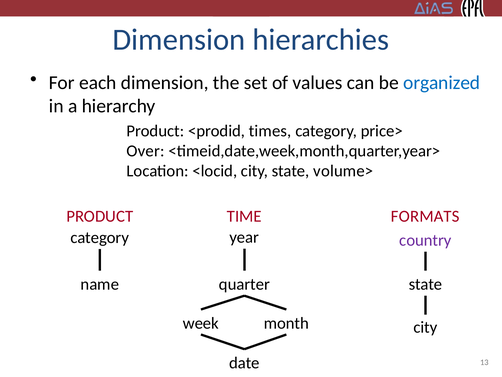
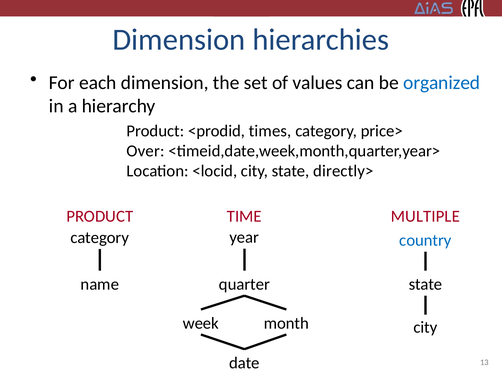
volume>: volume> -> directly> (343, 171)
FORMATS: FORMATS -> MULTIPLE (425, 216)
country colour: purple -> blue (425, 240)
